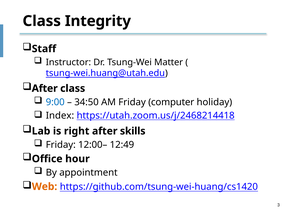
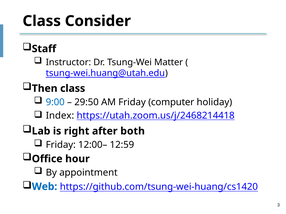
Integrity: Integrity -> Consider (98, 21)
After: After -> Then (45, 89)
34:50: 34:50 -> 29:50 (87, 102)
skills: skills -> both (133, 131)
12:49: 12:49 -> 12:59 (122, 145)
Web colour: orange -> blue (45, 187)
